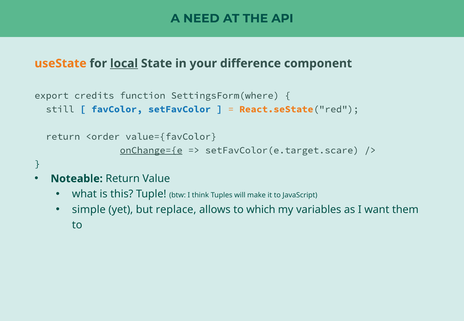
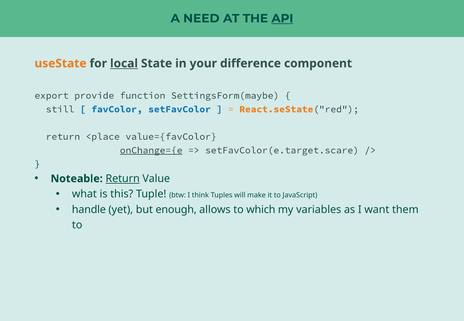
API underline: none -> present (282, 18)
credits: credits -> provide (94, 96)
SettingsForm(where: SettingsForm(where -> SettingsForm(maybe (225, 96)
<order: <order -> <place (103, 137)
Return underline: none -> present (123, 179)
simple: simple -> handle (89, 210)
replace: replace -> enough (176, 210)
